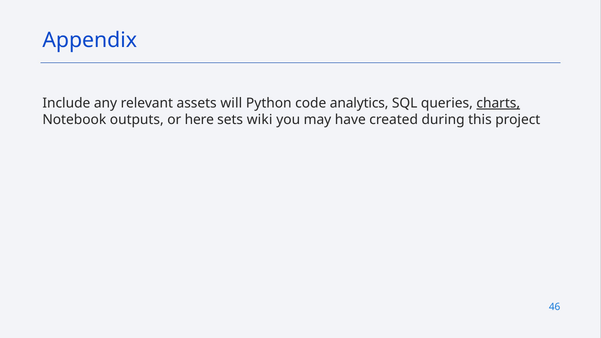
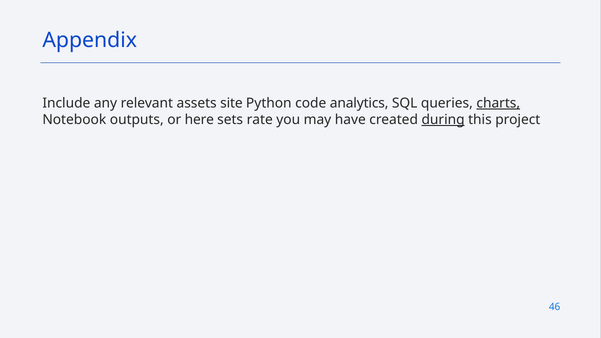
will: will -> site (231, 103)
wiki: wiki -> rate (260, 120)
during underline: none -> present (443, 120)
